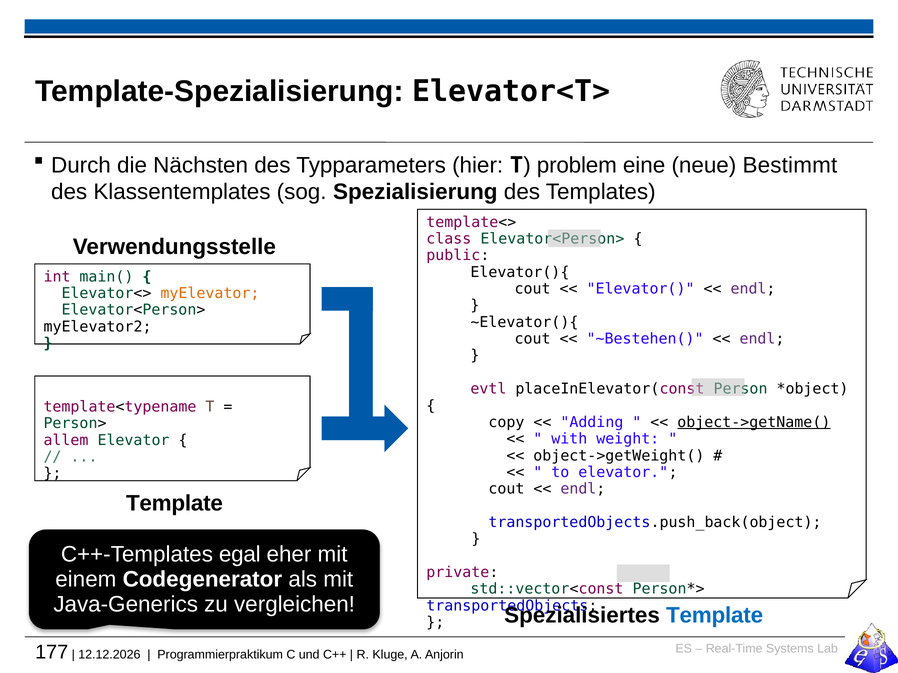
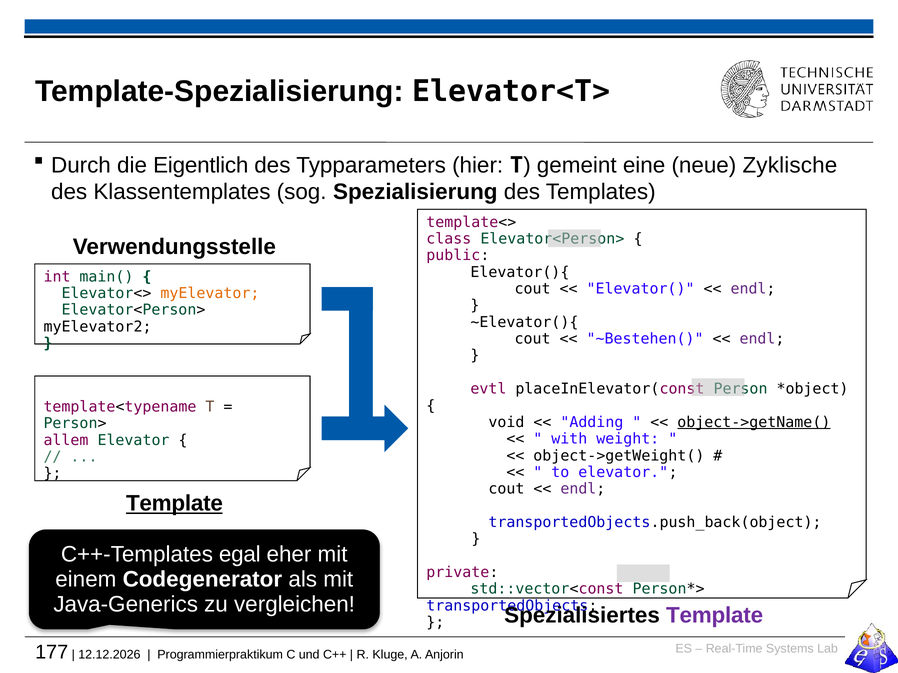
Nächsten: Nächsten -> Eigentlich (201, 165)
problem: problem -> gemeint (577, 165)
Bestimmt: Bestimmt -> Zyklische (790, 165)
copy: copy -> void (506, 423)
Template underline: none -> present (174, 504)
Template colour: blue -> purple (715, 616)
